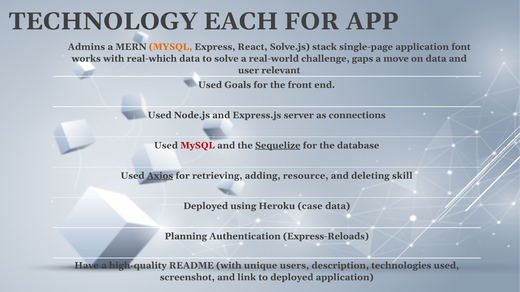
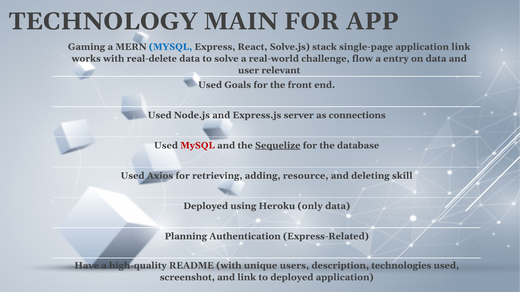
EACH: EACH -> MAIN (241, 21)
Admins: Admins -> Gaming (87, 47)
MYSQL colour: orange -> blue (171, 47)
application font: font -> link (461, 47)
real-which: real-which -> real-delete (152, 59)
gaps: gaps -> flow (362, 59)
move: move -> entry (396, 59)
Axios underline: present -> none (160, 176)
case: case -> only (310, 206)
Express-Reloads: Express-Reloads -> Express-Related (326, 237)
